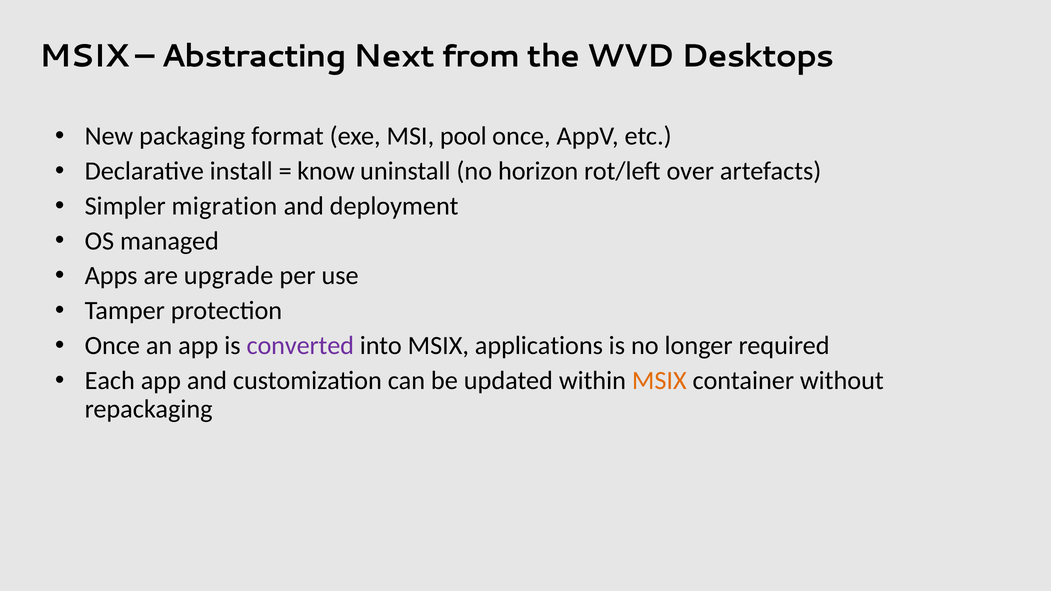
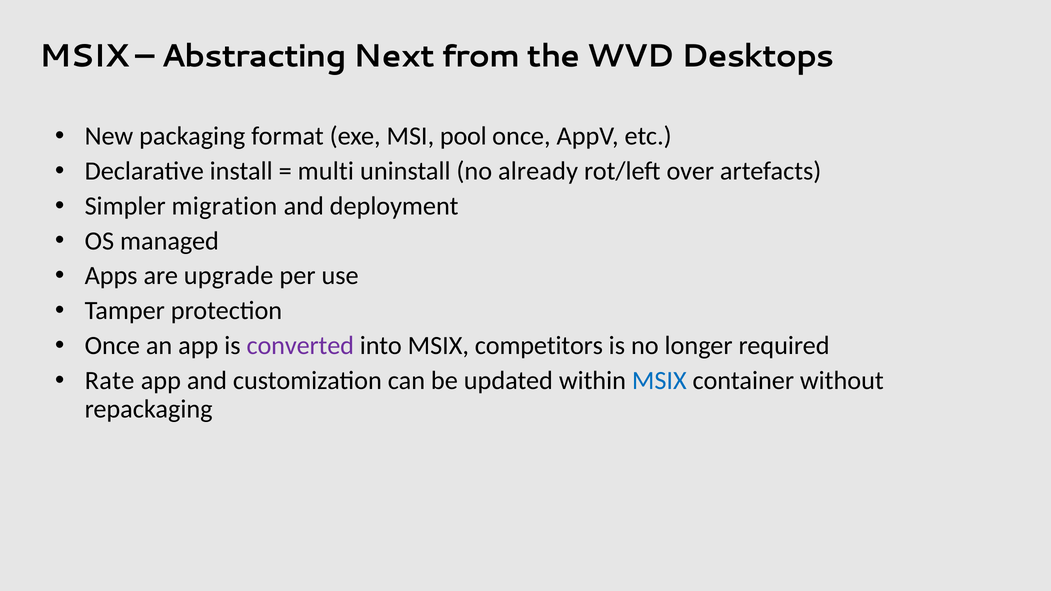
know: know -> multi (326, 171)
horizon: horizon -> already (538, 171)
applications: applications -> competitors (539, 346)
Each: Each -> Rate (110, 381)
MSIX colour: orange -> blue (659, 381)
